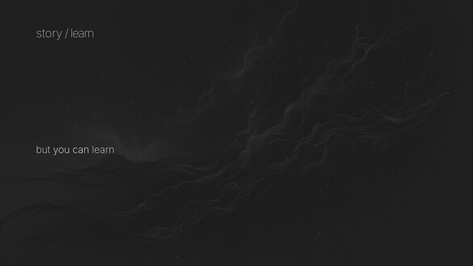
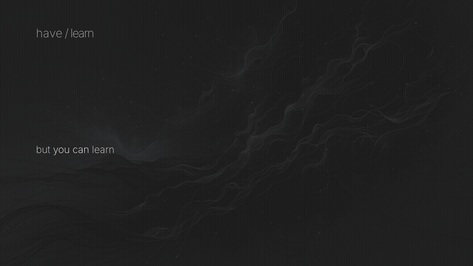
story: story -> have (49, 33)
